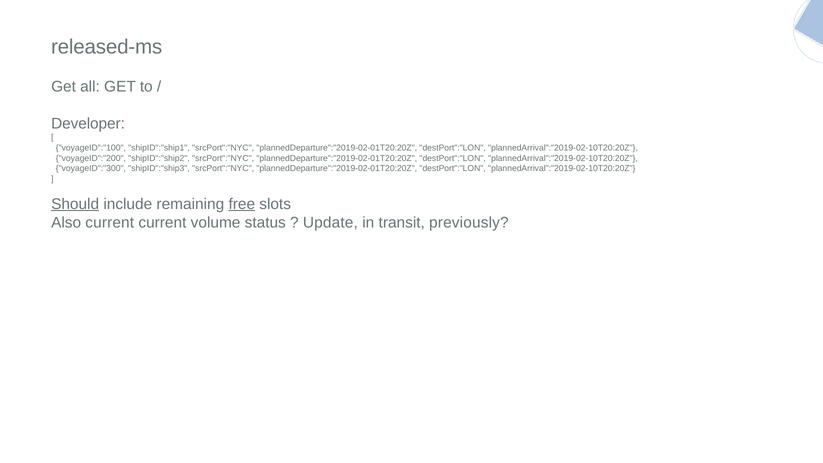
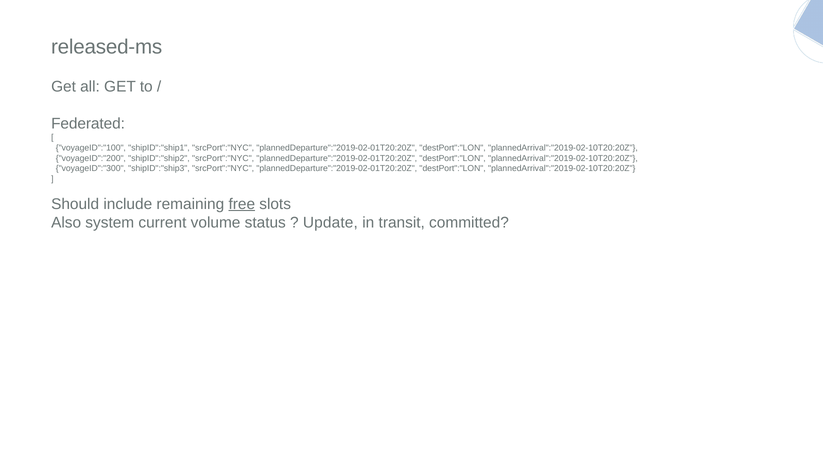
Developer: Developer -> Federated (88, 124)
Should underline: present -> none (75, 204)
Also current: current -> system (110, 222)
previously: previously -> committed (469, 222)
